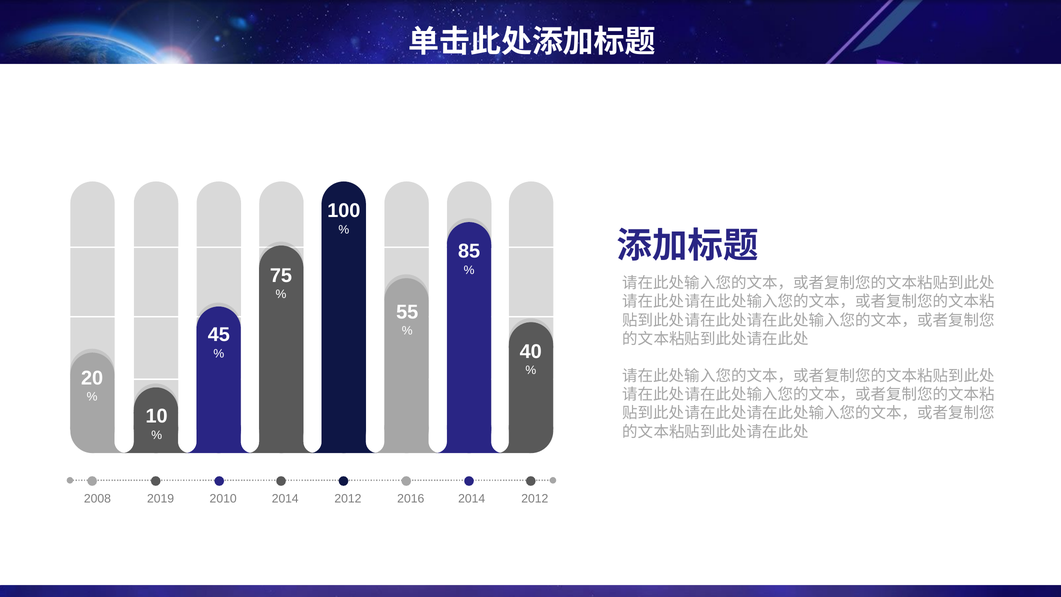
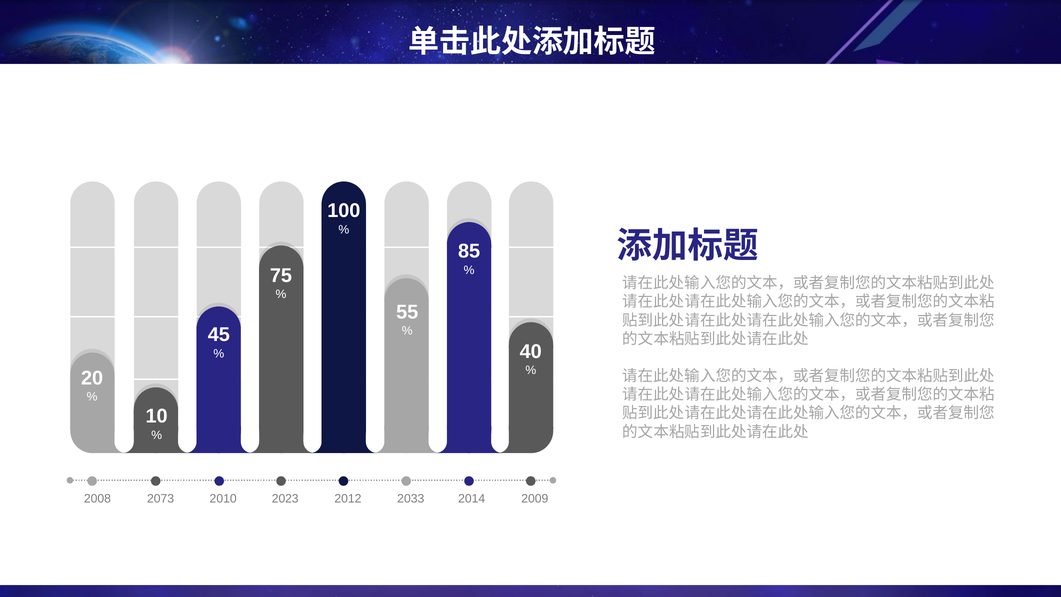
2019: 2019 -> 2073 (161, 499)
2014: 2014 -> 2023 (285, 499)
2016: 2016 -> 2033 (411, 499)
2012: 2012 -> 2009 (535, 499)
